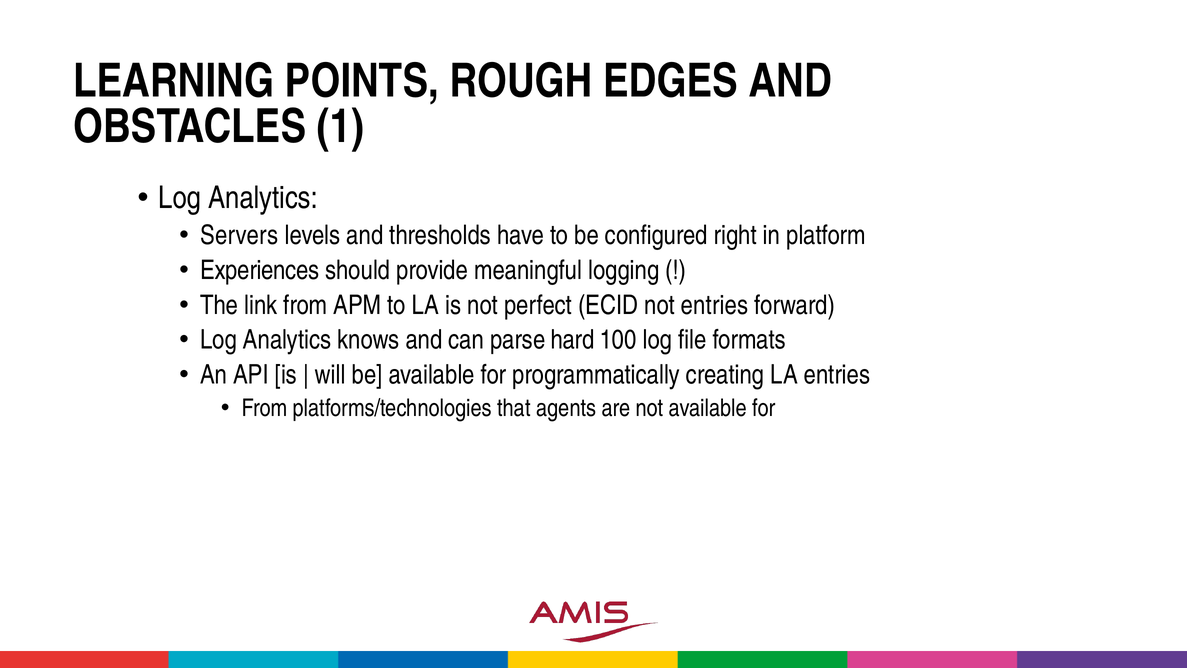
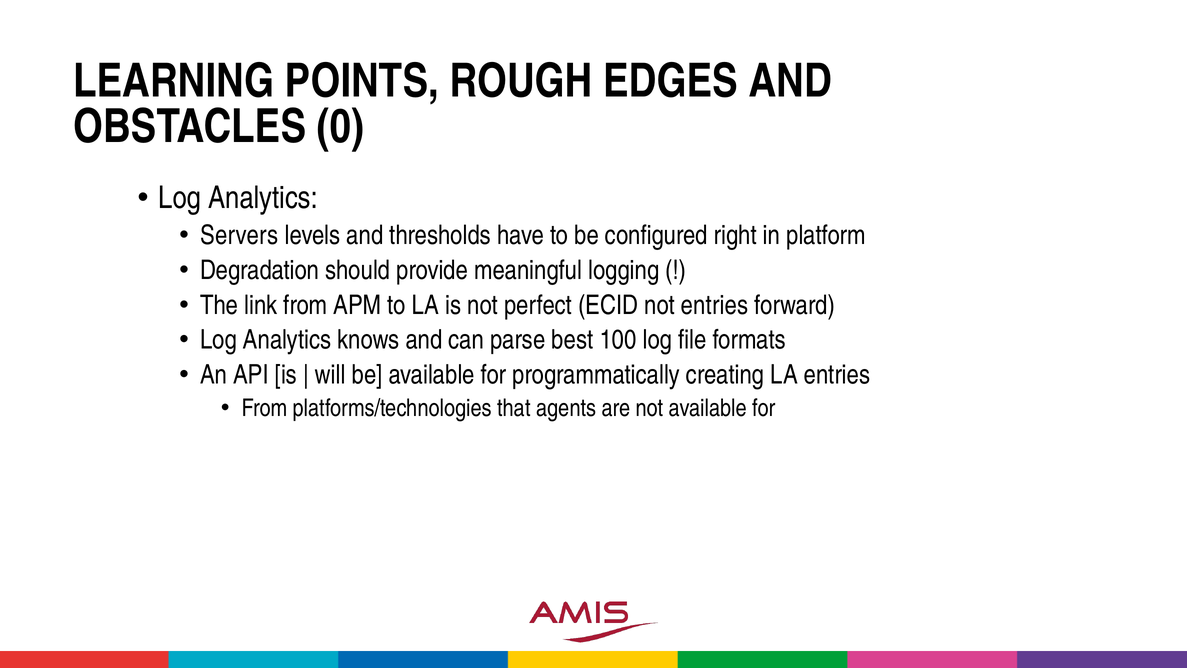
1: 1 -> 0 (340, 127)
Experiences: Experiences -> Degradation (260, 270)
hard: hard -> best (572, 340)
